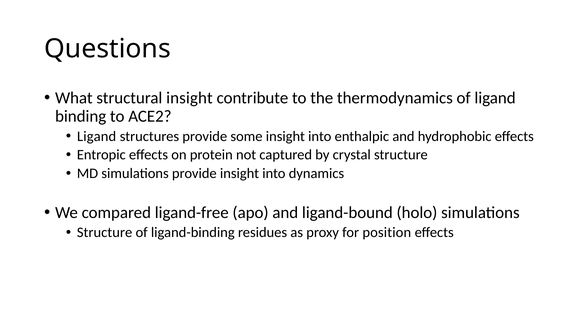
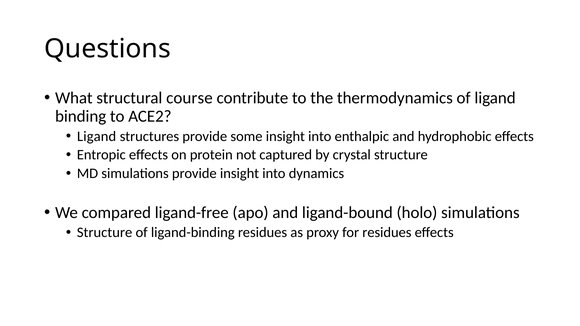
structural insight: insight -> course (189, 98)
for position: position -> residues (387, 233)
